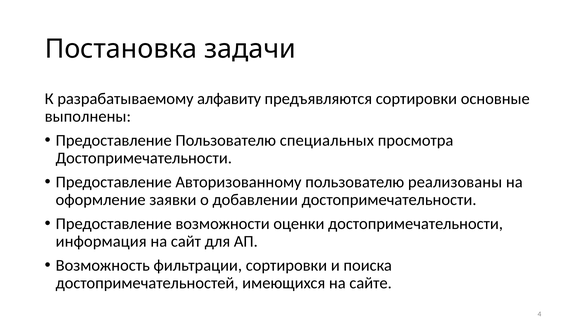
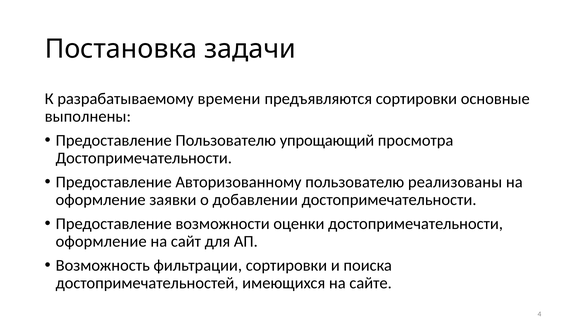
алфавиту: алфавиту -> времени (229, 99)
специальных: специальных -> упрощающий (327, 141)
информация: информация -> оформление (101, 242)
